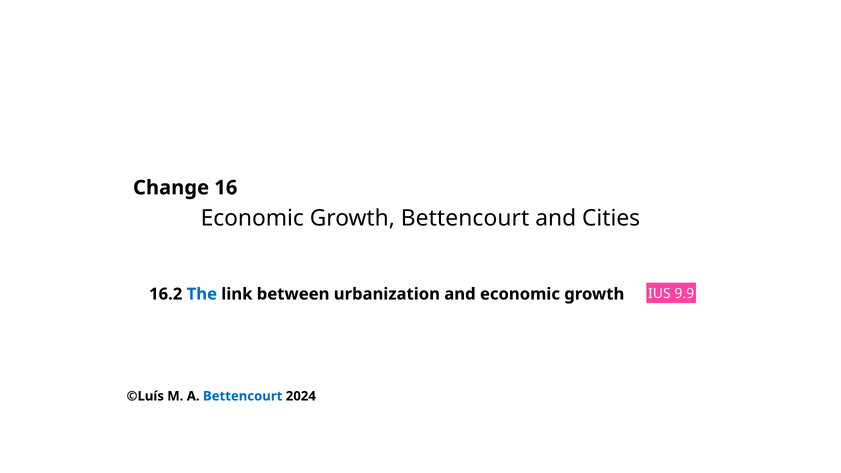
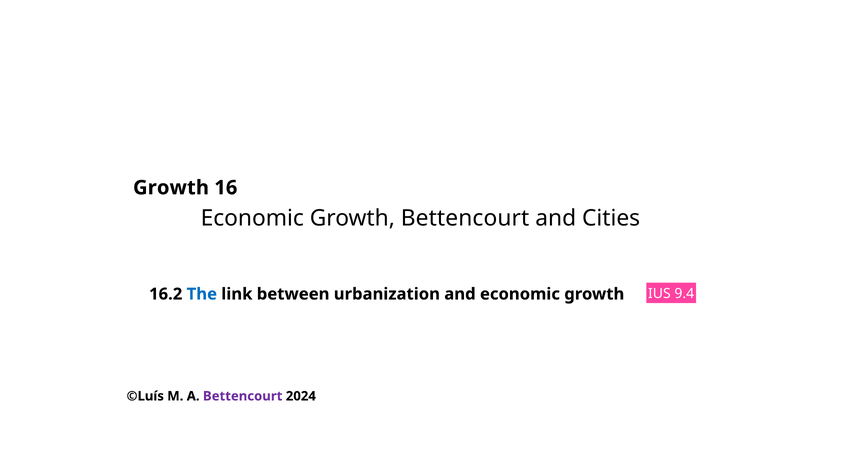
Change: Change -> Growth (171, 188)
9.9: 9.9 -> 9.4 (684, 294)
Bettencourt colour: blue -> purple (243, 396)
